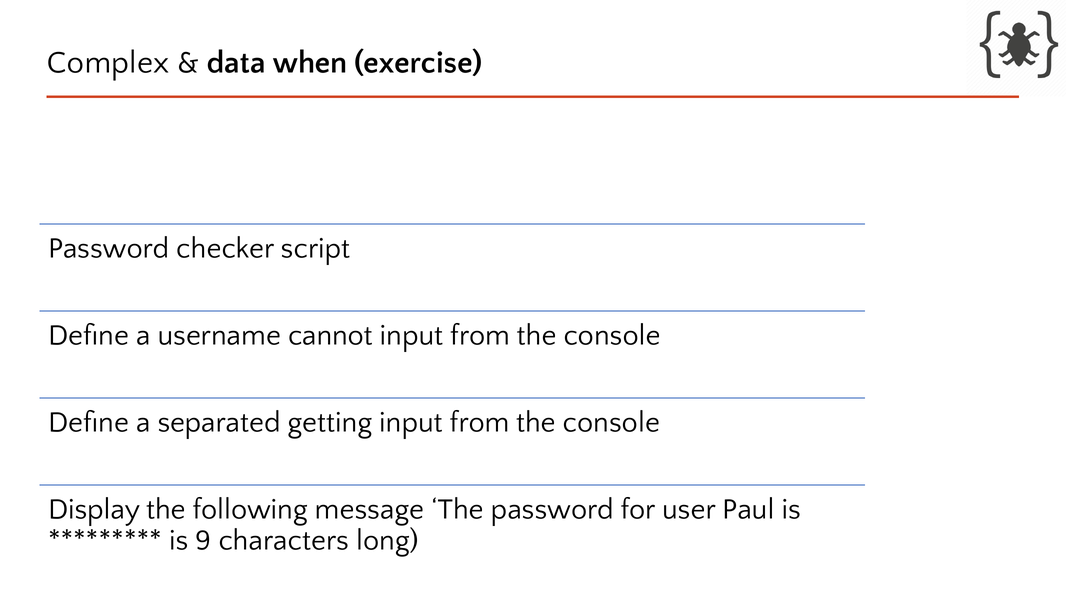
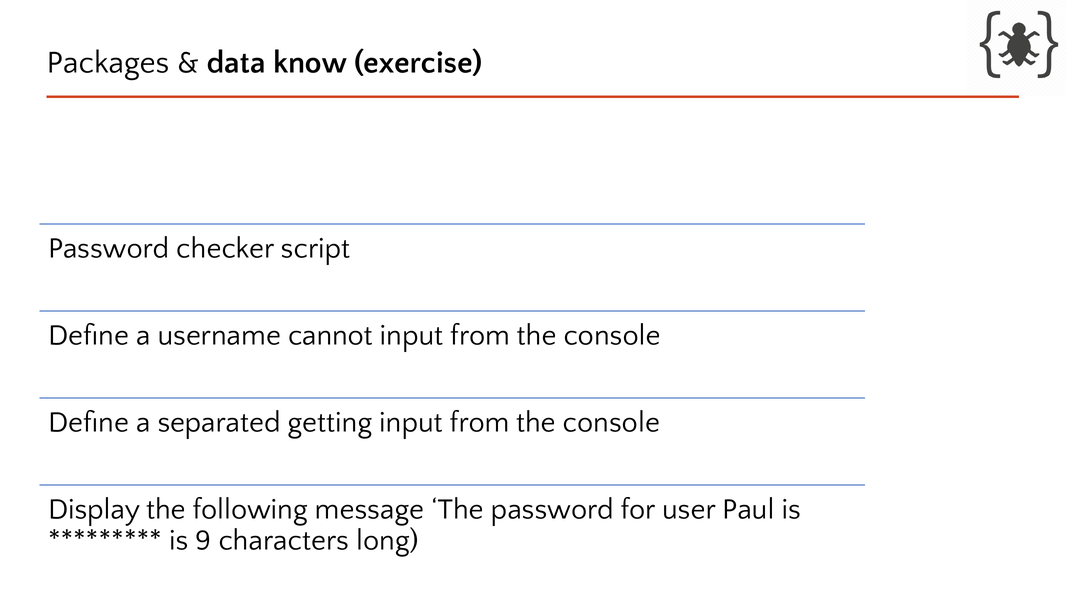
Complex: Complex -> Packages (108, 62)
when: when -> know (310, 62)
